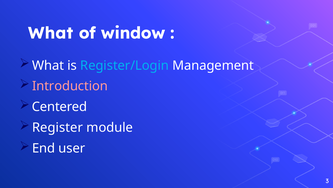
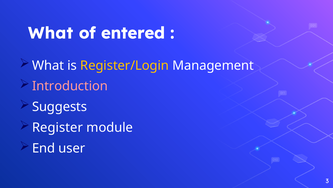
window: window -> entered (133, 33)
Register/Login colour: light blue -> yellow (125, 65)
Centered: Centered -> Suggests (59, 107)
